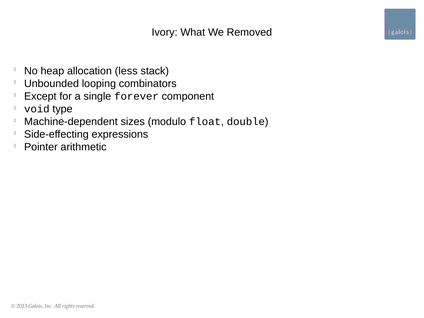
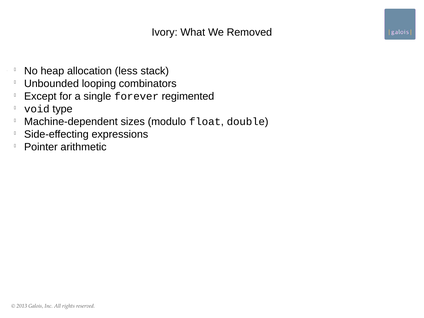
component: component -> regimented (188, 96)
